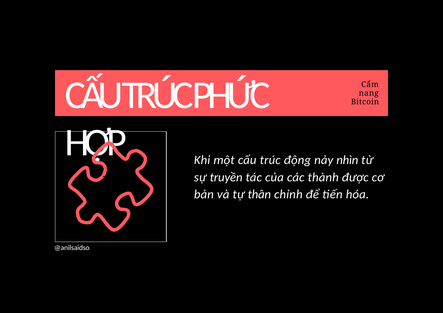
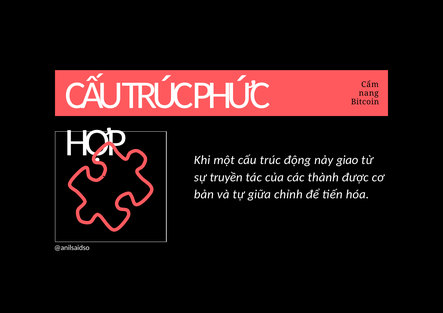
nhìn: nhìn -> giao (347, 160)
thân: thân -> giữa (259, 194)
